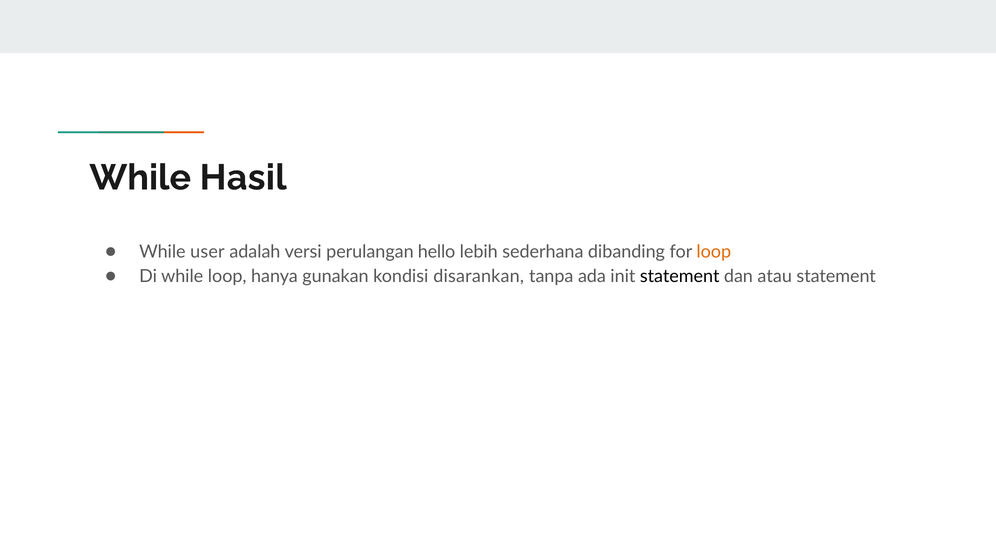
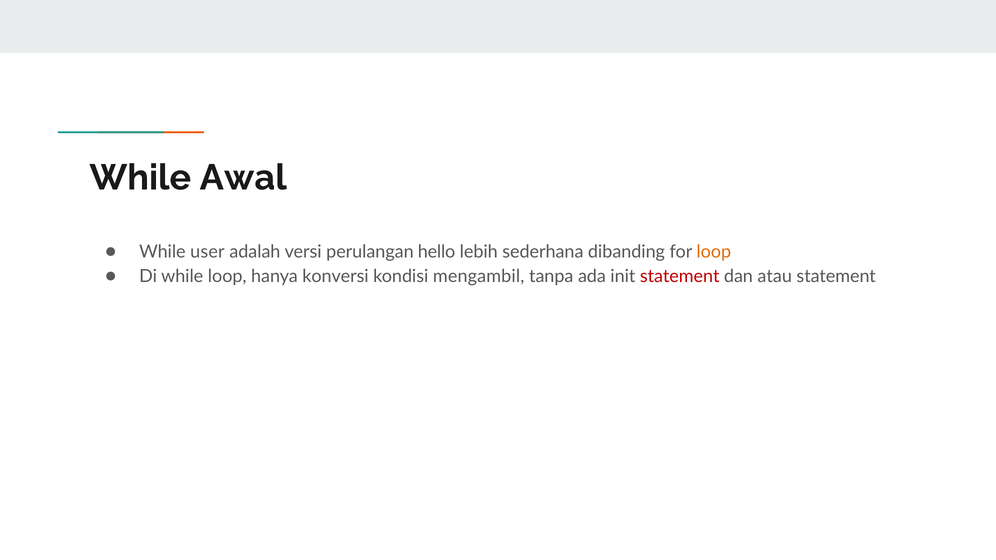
Hasil: Hasil -> Awal (243, 178)
gunakan: gunakan -> konversi (336, 277)
disarankan: disarankan -> mengambil (479, 277)
statement colour: black -> red (680, 277)
